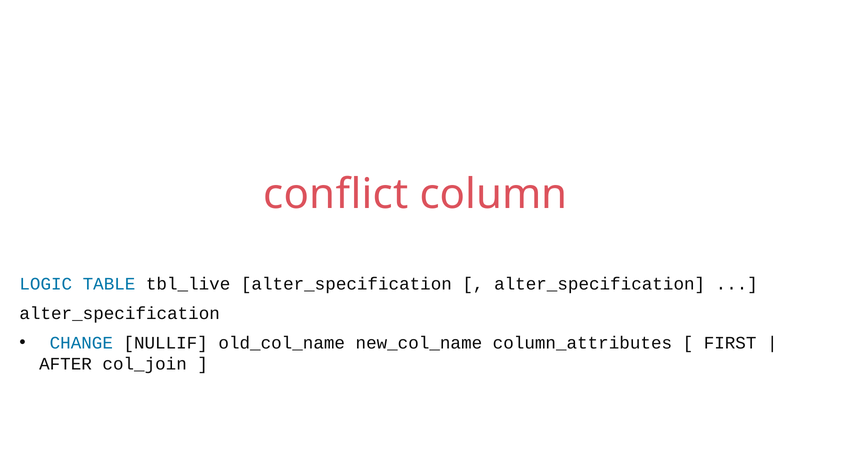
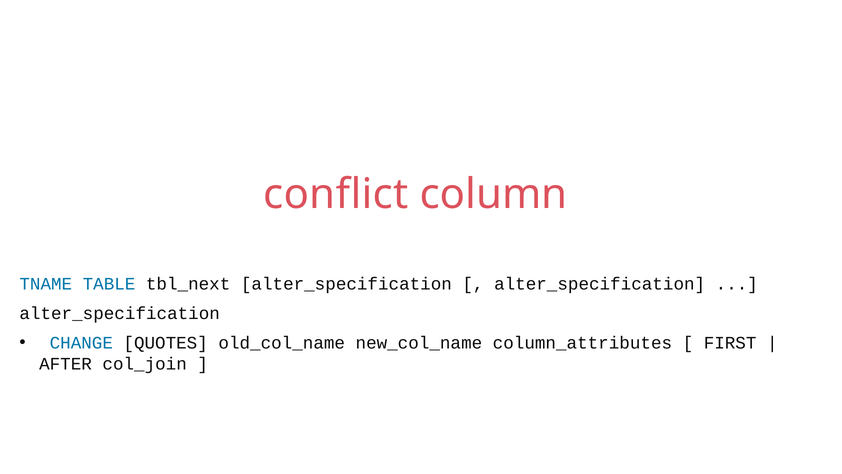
LOGIC: LOGIC -> TNAME (46, 284)
tbl_live: tbl_live -> tbl_next (188, 284)
NULLIF: NULLIF -> QUOTES (166, 343)
